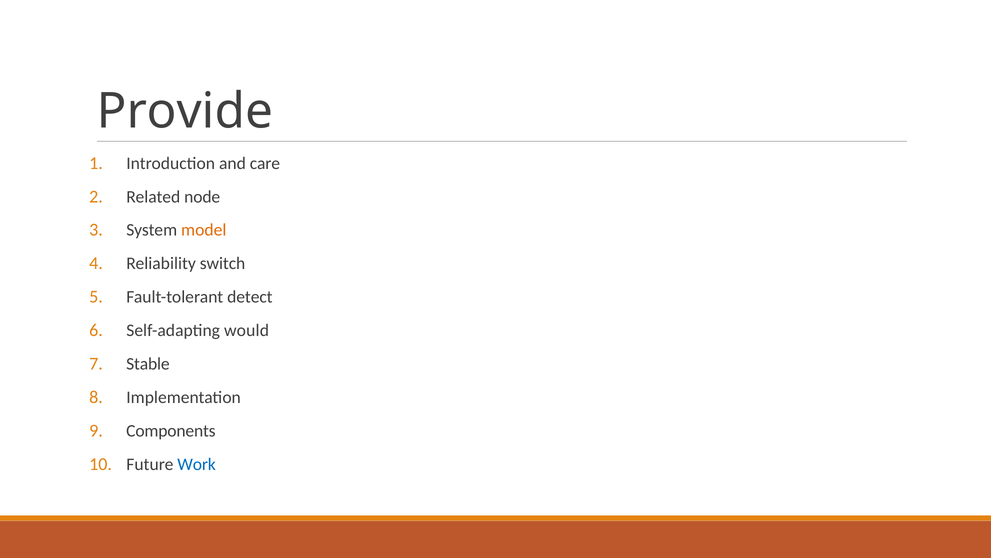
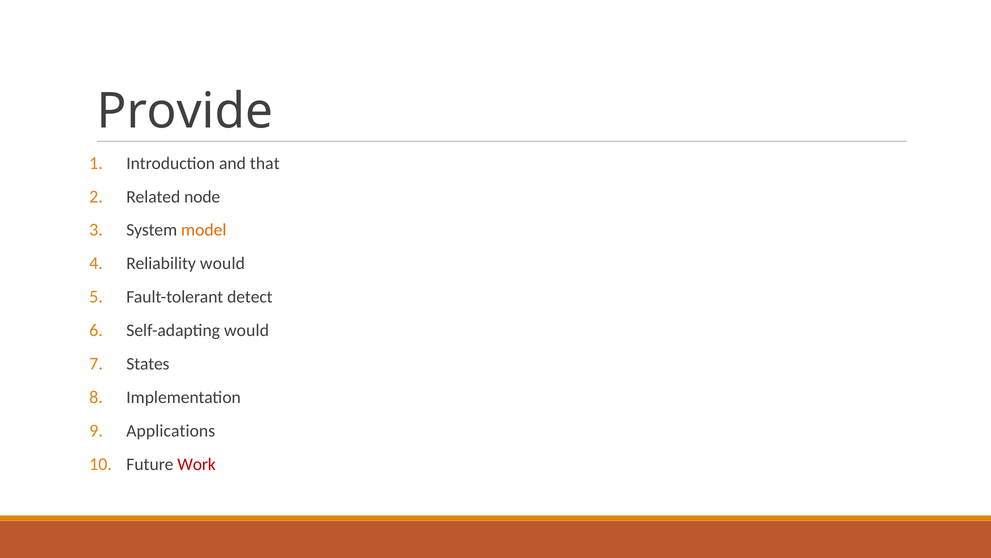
care: care -> that (265, 163)
Reliability switch: switch -> would (222, 263)
Stable: Stable -> States (148, 364)
Components: Components -> Applications (171, 430)
Work colour: blue -> red (197, 464)
